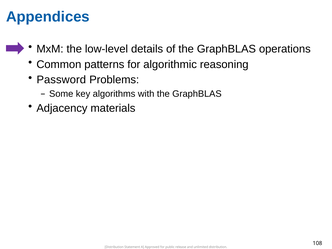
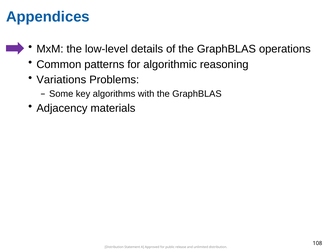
Password: Password -> Variations (61, 80)
